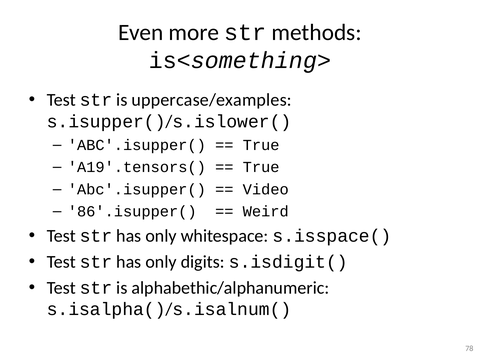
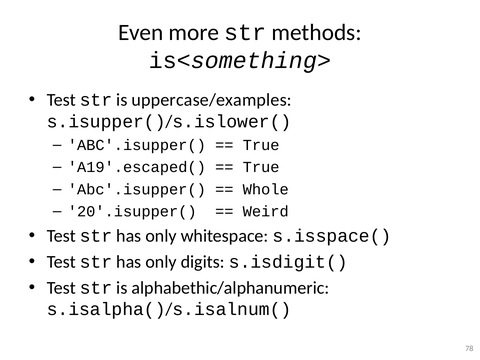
A19'.tensors(: A19'.tensors( -> A19'.escaped( (137, 167)
Video: Video -> Whole (266, 189)
86'.isupper(: 86'.isupper( -> 20'.isupper( (132, 212)
